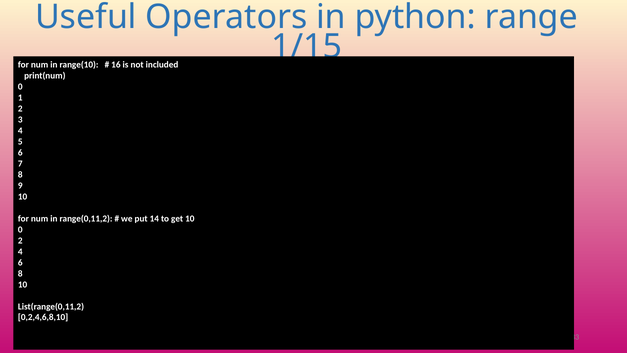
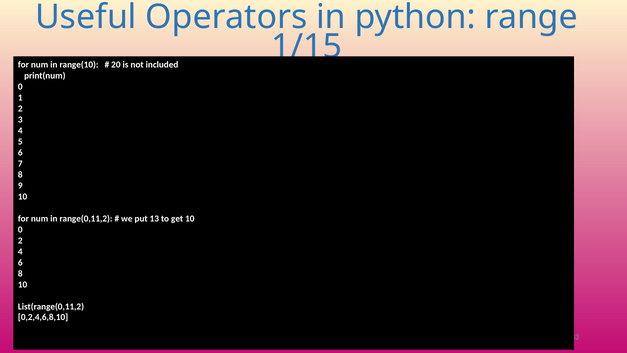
16: 16 -> 20 (116, 65)
14: 14 -> 13 (154, 218)
